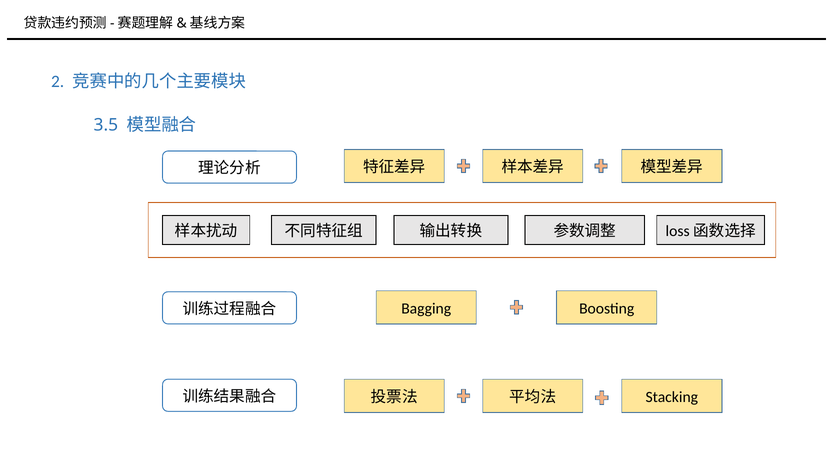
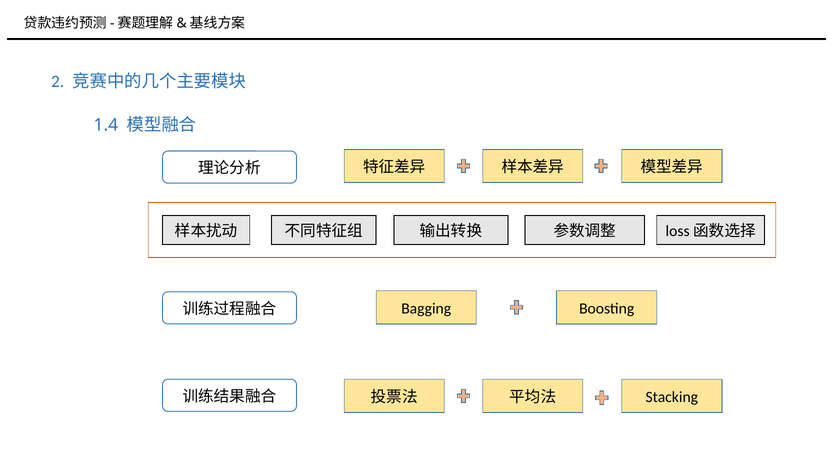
3.5: 3.5 -> 1.4 (106, 125)
